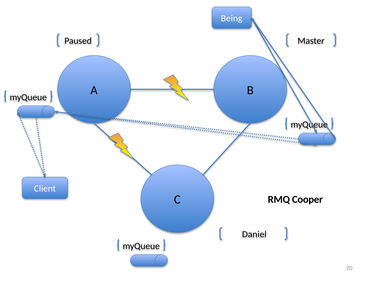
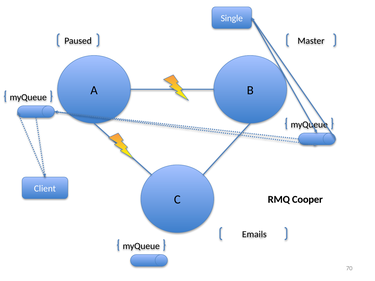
Being: Being -> Single (232, 18)
Daniel: Daniel -> Emails (254, 234)
